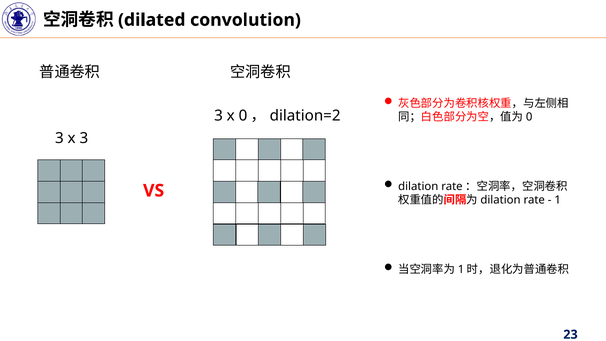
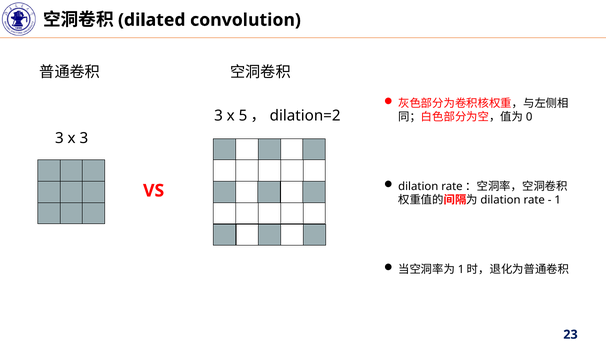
0: 0 -> 5 (243, 115)
